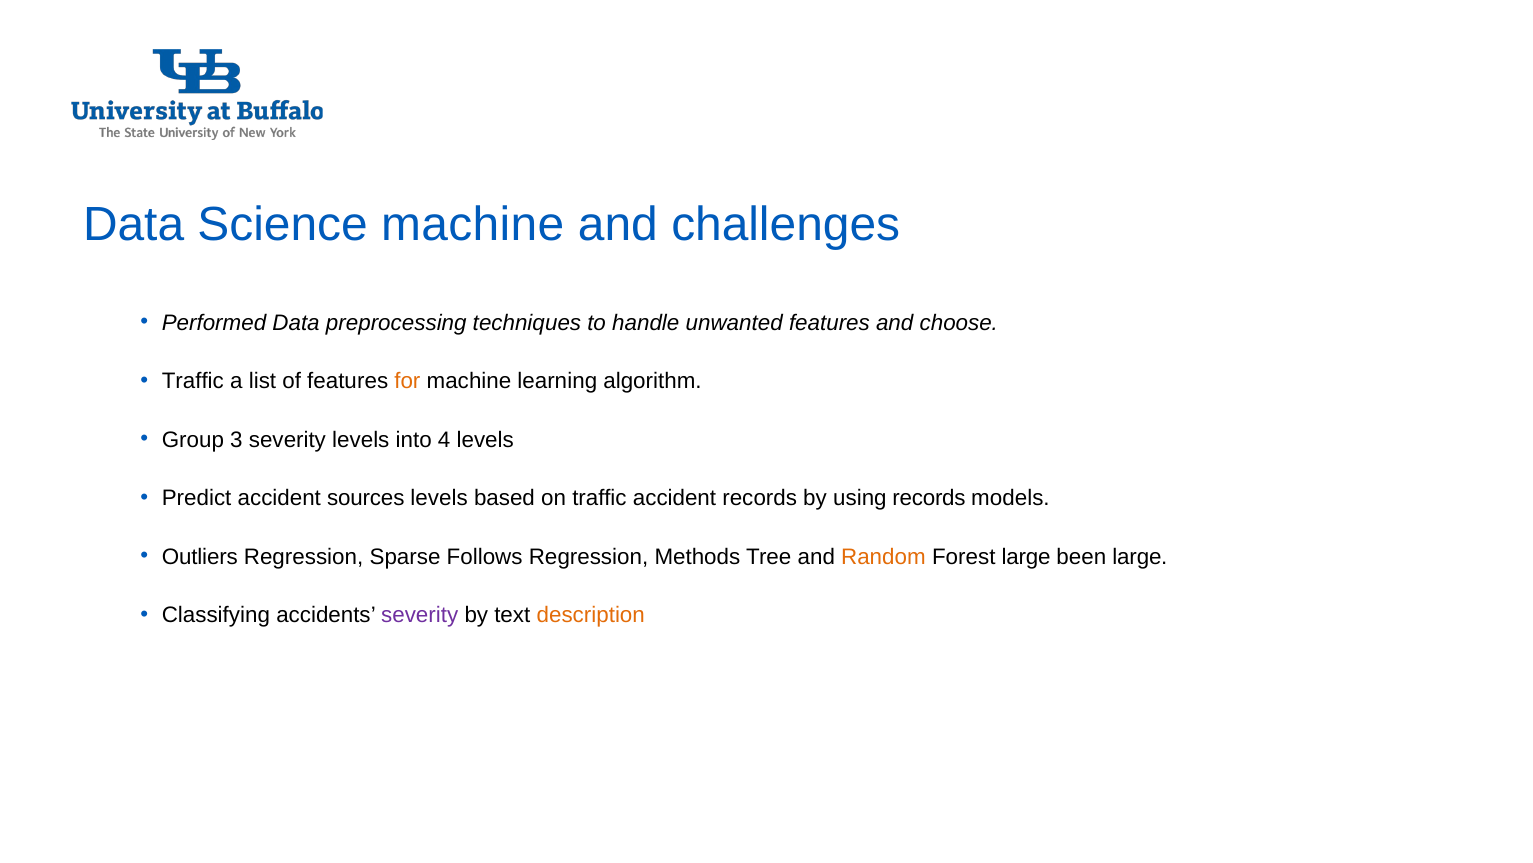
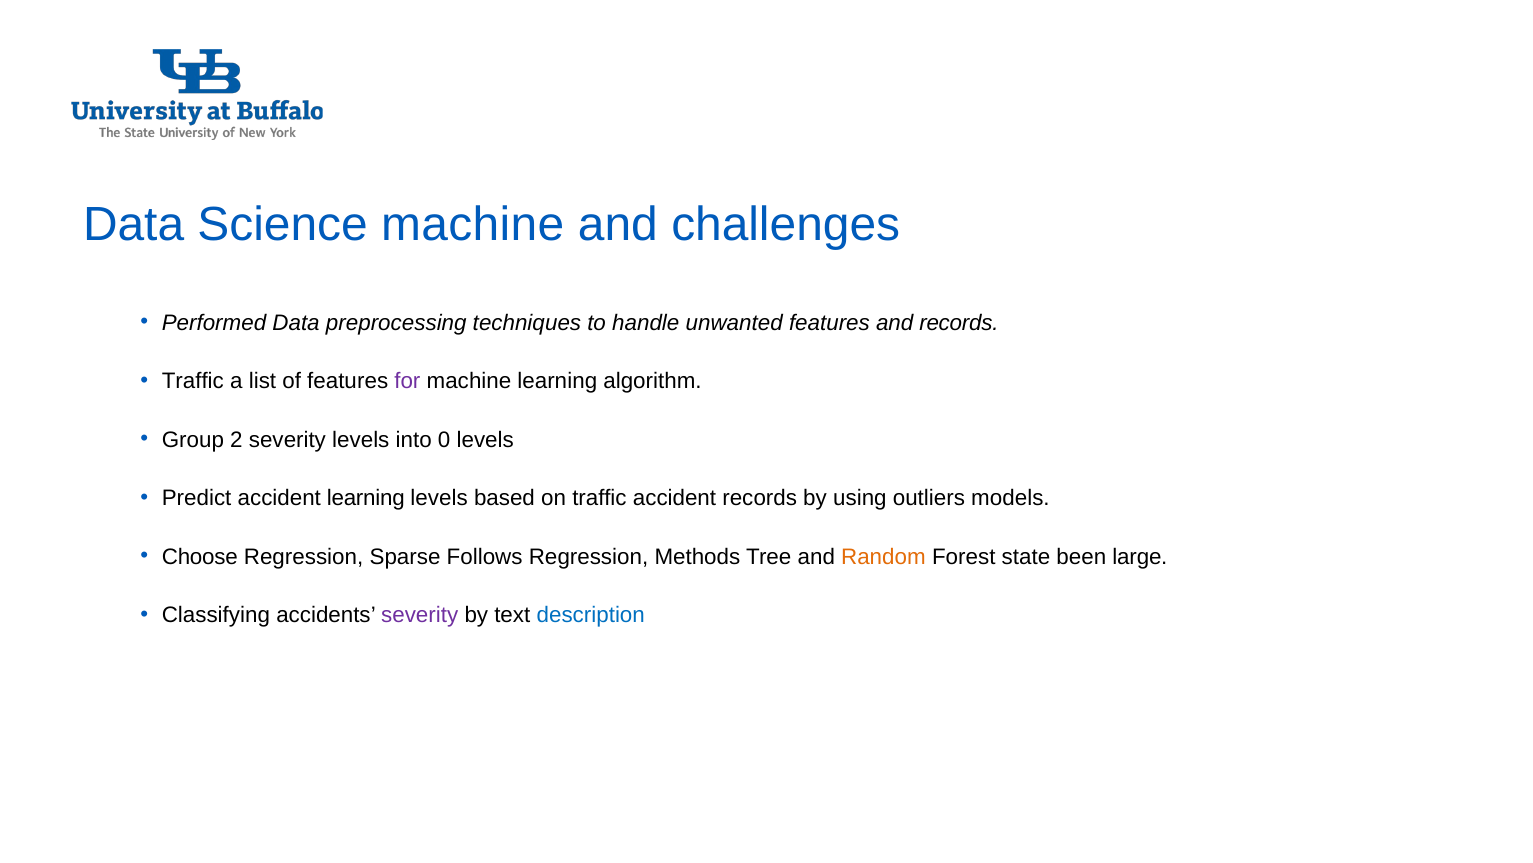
and choose: choose -> records (959, 322)
for colour: orange -> purple (407, 381)
3: 3 -> 2 (236, 439)
4: 4 -> 0 (444, 439)
accident sources: sources -> learning (366, 498)
using records: records -> outliers (929, 498)
Outliers: Outliers -> Choose (200, 556)
Forest large: large -> state (1026, 556)
description colour: orange -> blue (591, 615)
